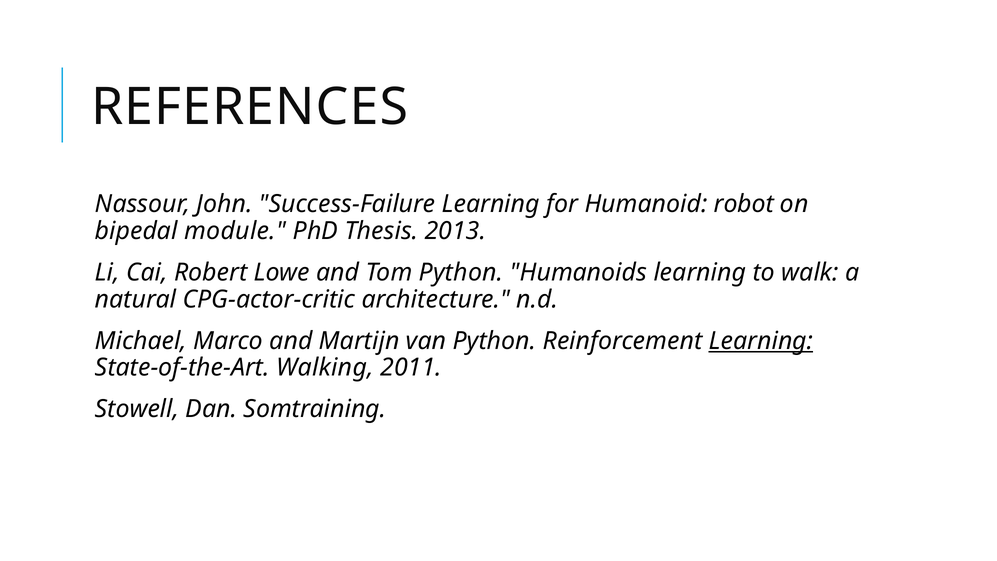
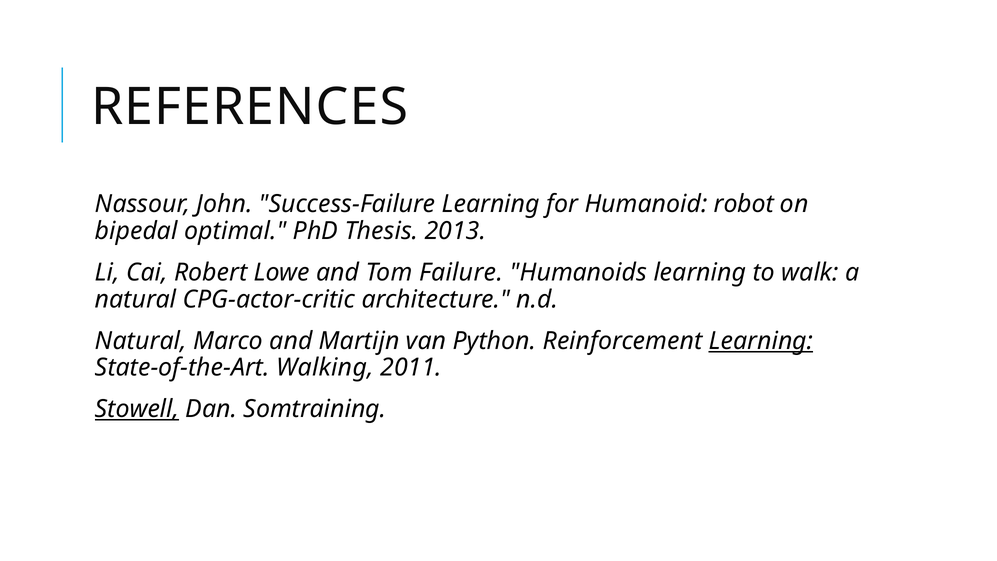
module: module -> optimal (235, 231)
Tom Python: Python -> Failure (461, 272)
Michael: Michael -> Natural (141, 341)
Stowell underline: none -> present (137, 409)
